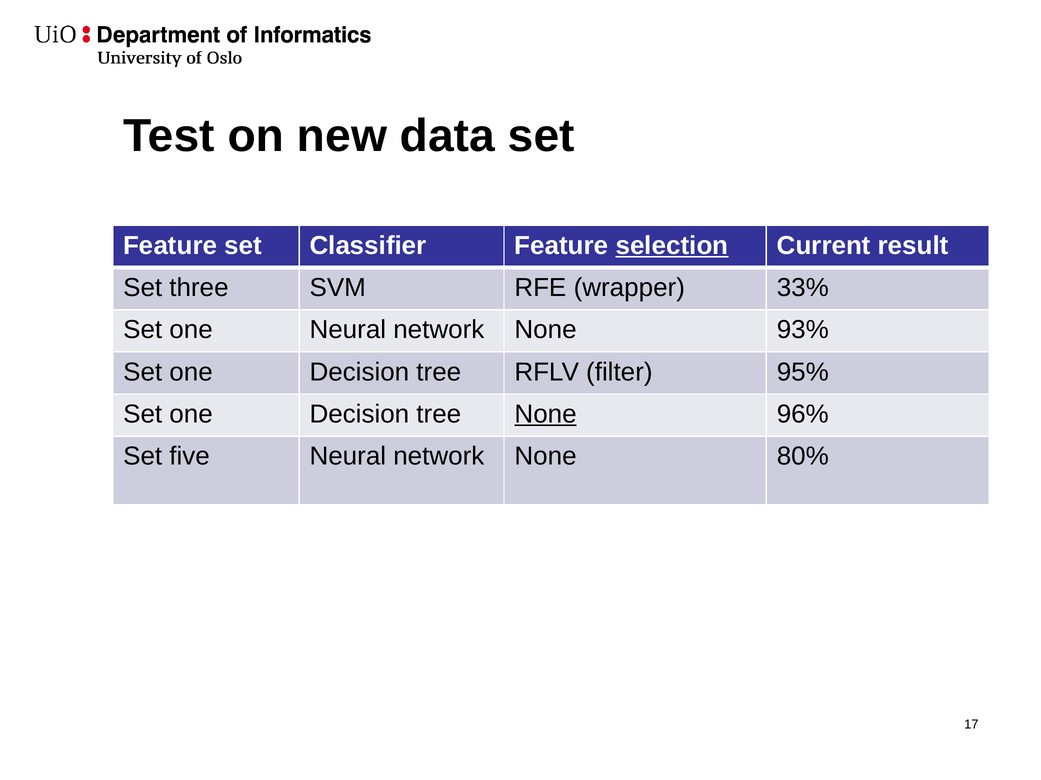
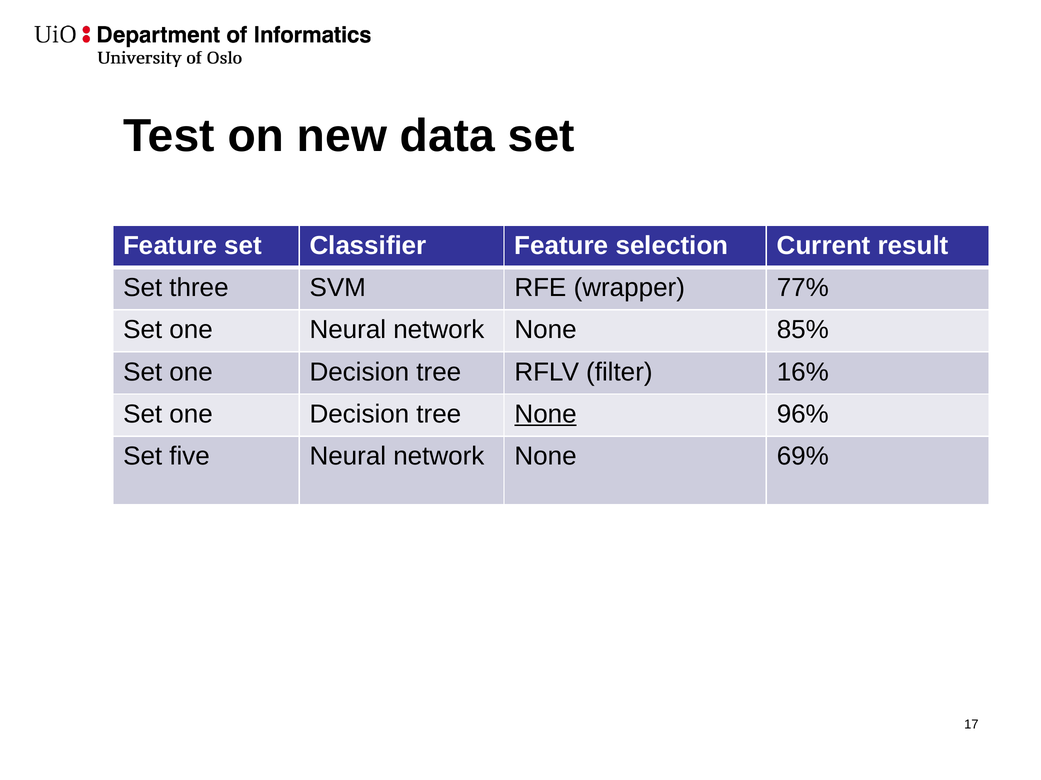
selection underline: present -> none (672, 246)
33%: 33% -> 77% (803, 288)
93%: 93% -> 85% (803, 330)
95%: 95% -> 16% (803, 372)
80%: 80% -> 69% (803, 457)
